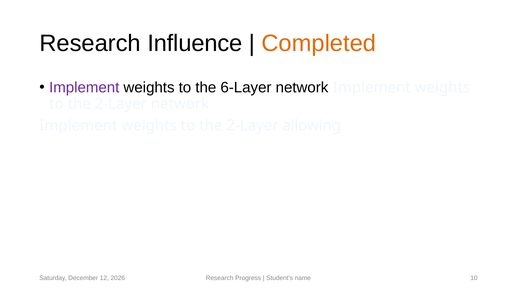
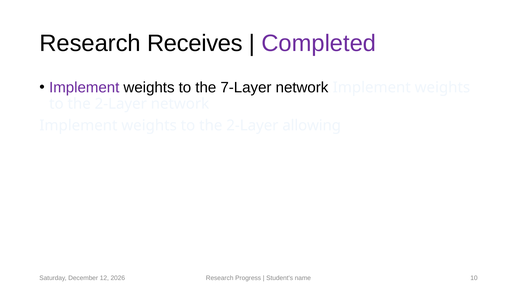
Influence: Influence -> Receives (195, 43)
Completed colour: orange -> purple (319, 43)
6-Layer: 6-Layer -> 7-Layer (246, 87)
